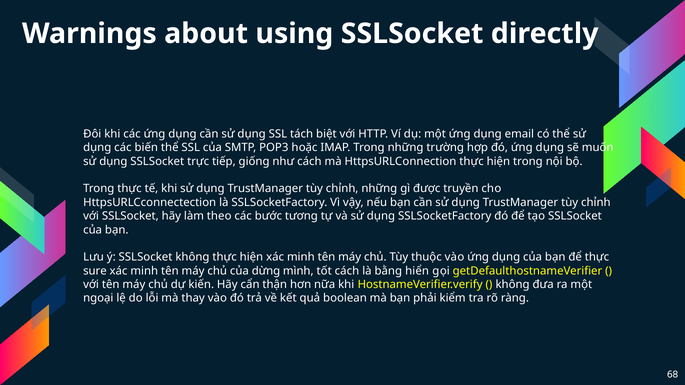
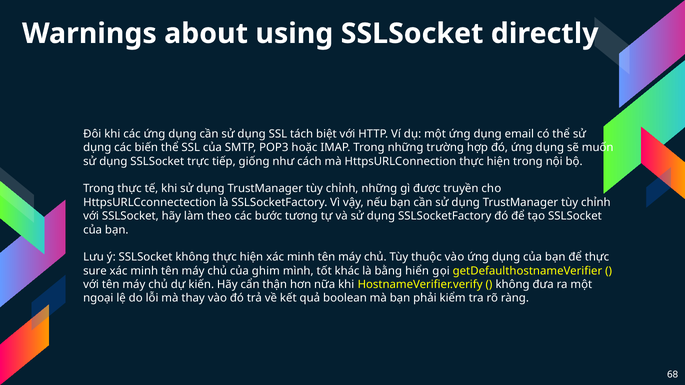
dừng: dừng -> ghim (266, 271)
tốt cách: cách -> khác (347, 271)
